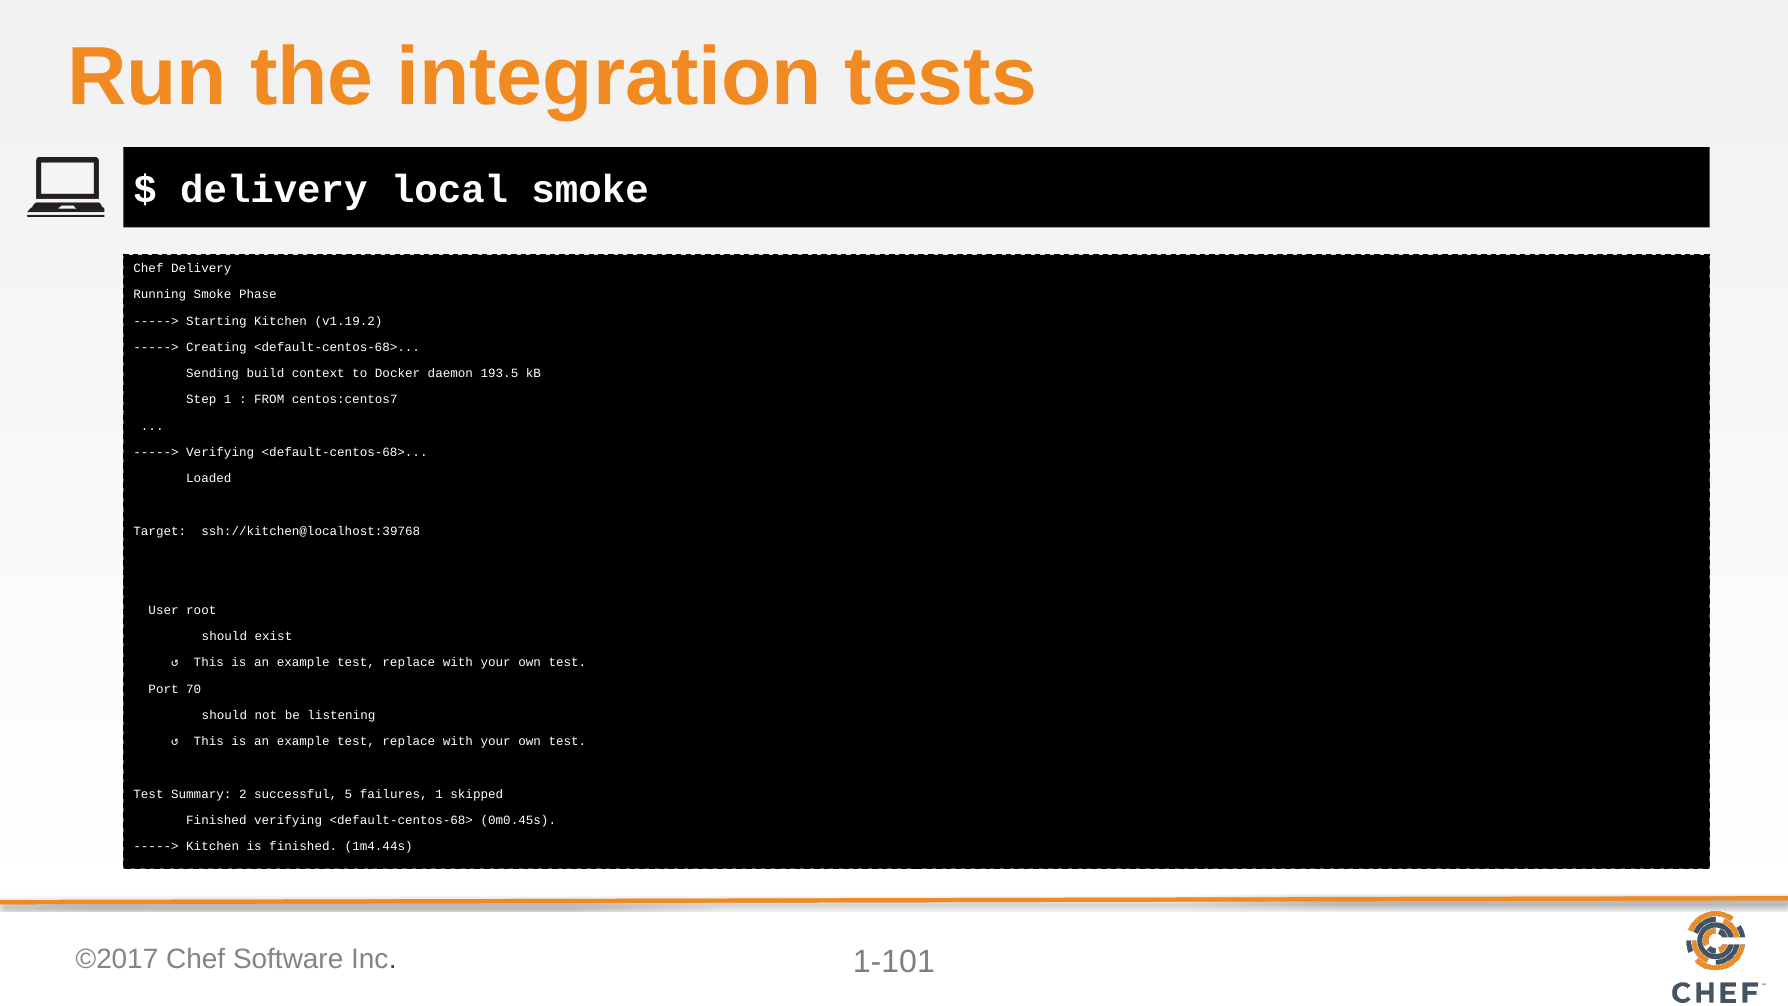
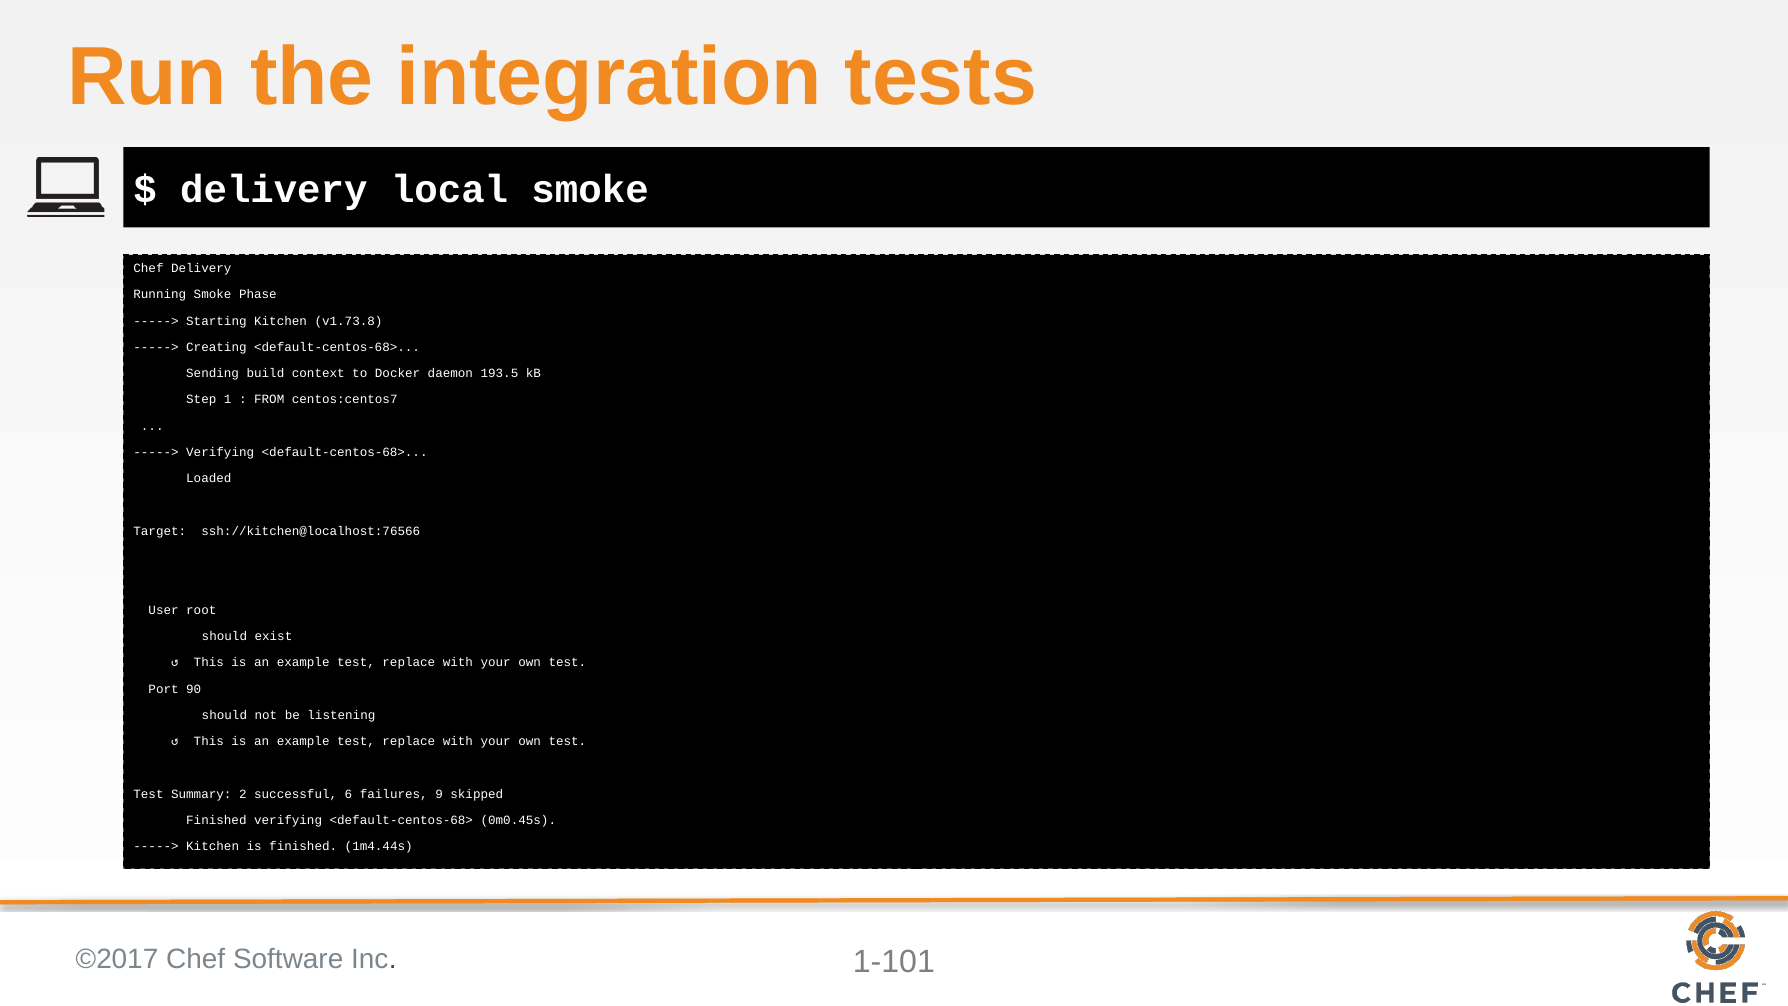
v1.19.2: v1.19.2 -> v1.73.8 (348, 321)
ssh://kitchen@localhost:39768: ssh://kitchen@localhost:39768 -> ssh://kitchen@localhost:76566 (311, 531)
70: 70 -> 90 (194, 689)
5: 5 -> 6 (348, 794)
failures 1: 1 -> 9 (439, 794)
